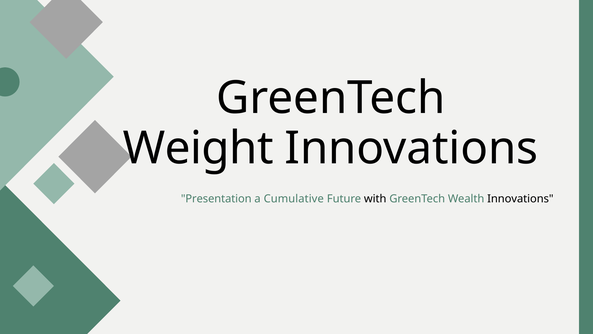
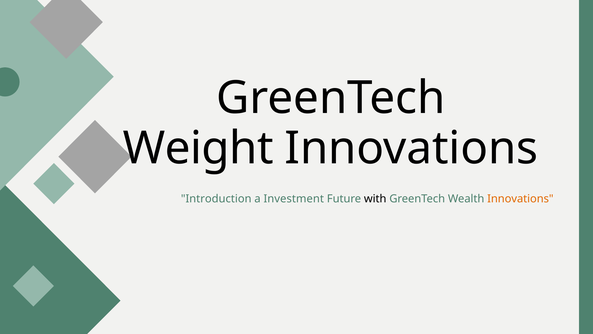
Presentation: Presentation -> Introduction (216, 199)
Cumulative: Cumulative -> Investment (294, 199)
Innovations colour: black -> orange (520, 199)
